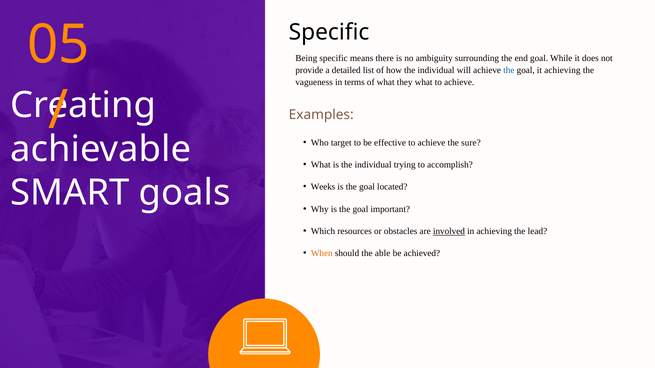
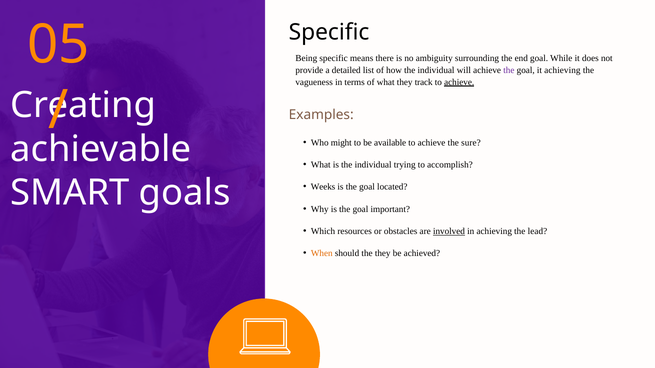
the colour: blue -> purple (509, 70)
they what: what -> track (424, 82)
achieve underline: none -> present (459, 82)
target: target -> might (341, 143)
effective: effective -> available (390, 143)
the able: able -> they (383, 254)
